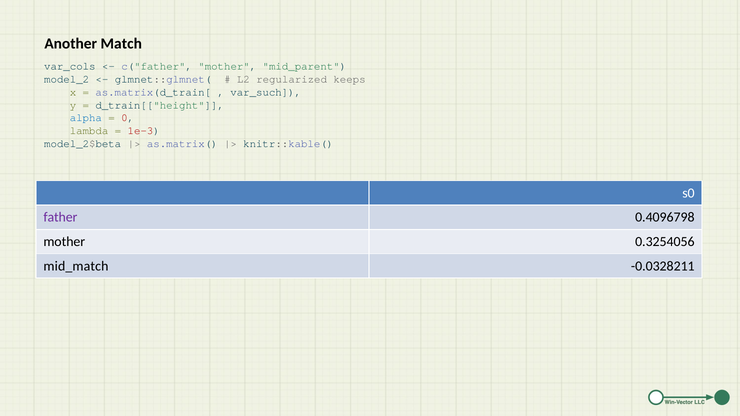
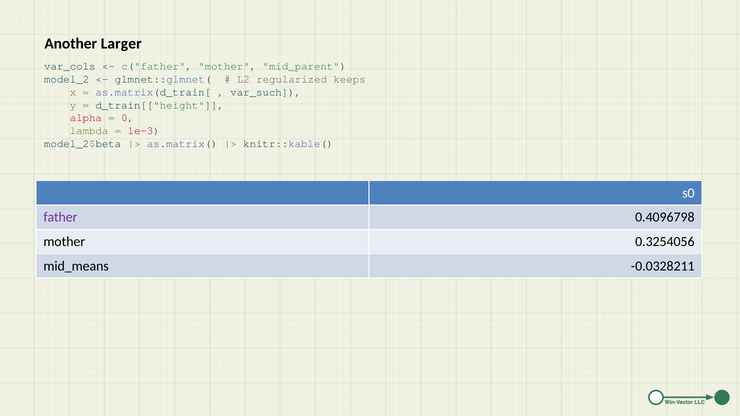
Match: Match -> Larger (121, 43)
alpha colour: blue -> red (86, 118)
mid_match: mid_match -> mid_means (76, 266)
